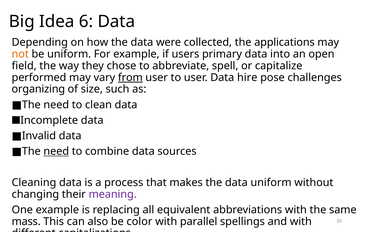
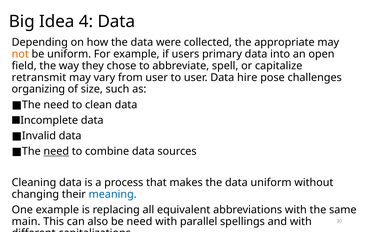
6: 6 -> 4 (86, 21)
applications: applications -> appropriate (284, 42)
performed: performed -> retransmit (39, 77)
from underline: present -> none (130, 77)
meaning colour: purple -> blue (113, 194)
mass: mass -> main (26, 221)
be color: color -> need (139, 221)
